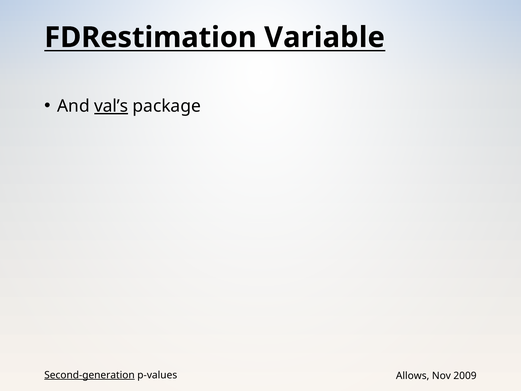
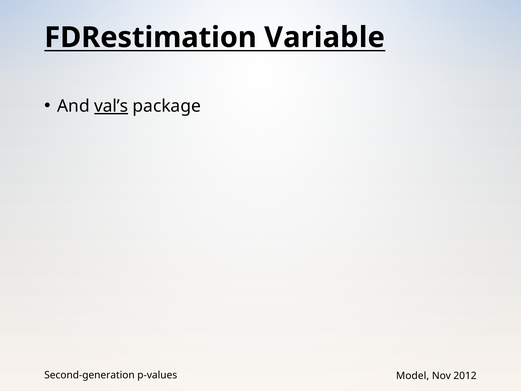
Second-generation underline: present -> none (89, 375)
Allows: Allows -> Model (413, 376)
2009: 2009 -> 2012 (465, 376)
